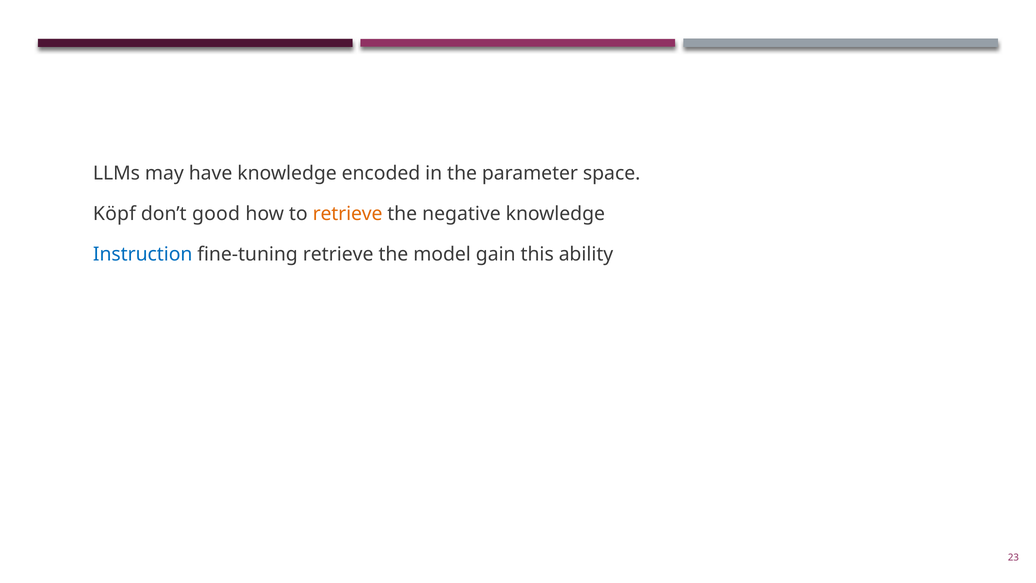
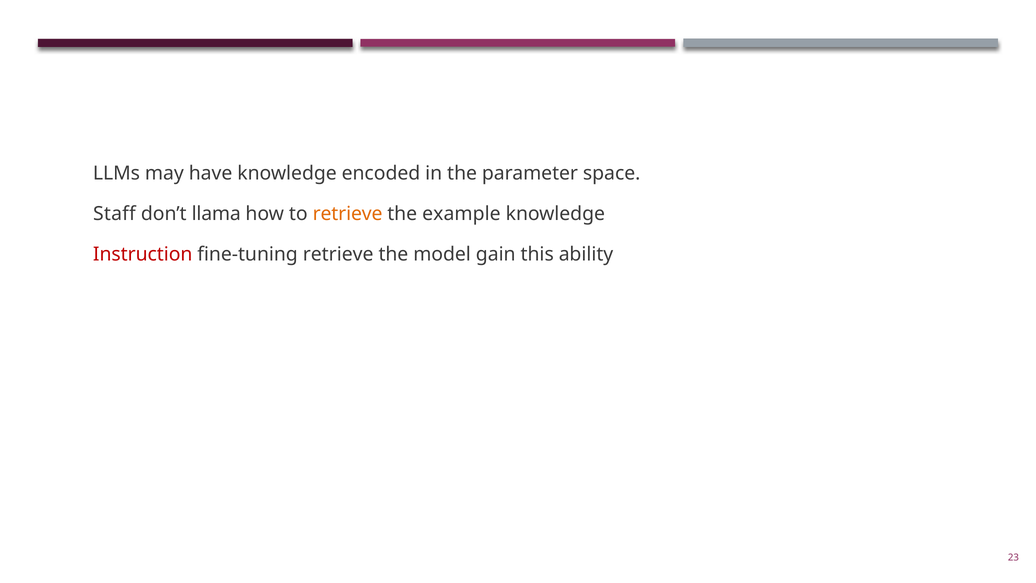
Köpf: Köpf -> Staff (114, 214)
good: good -> llama (216, 214)
negative: negative -> example (461, 214)
Instruction colour: blue -> red (143, 254)
